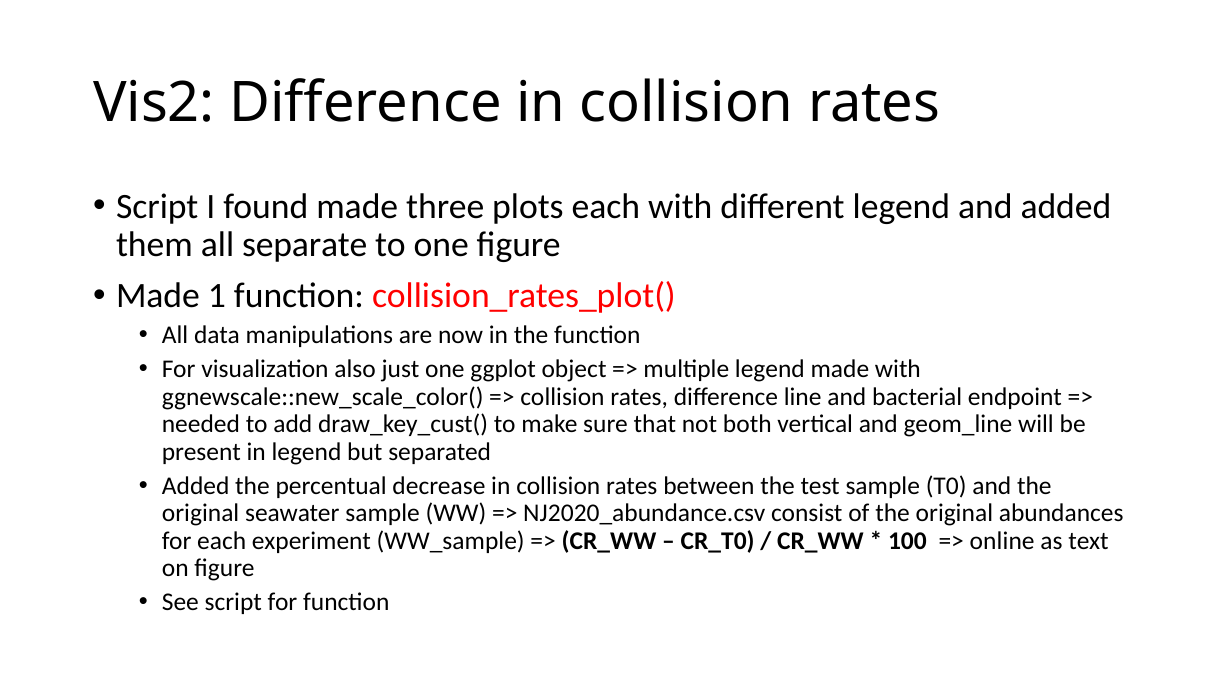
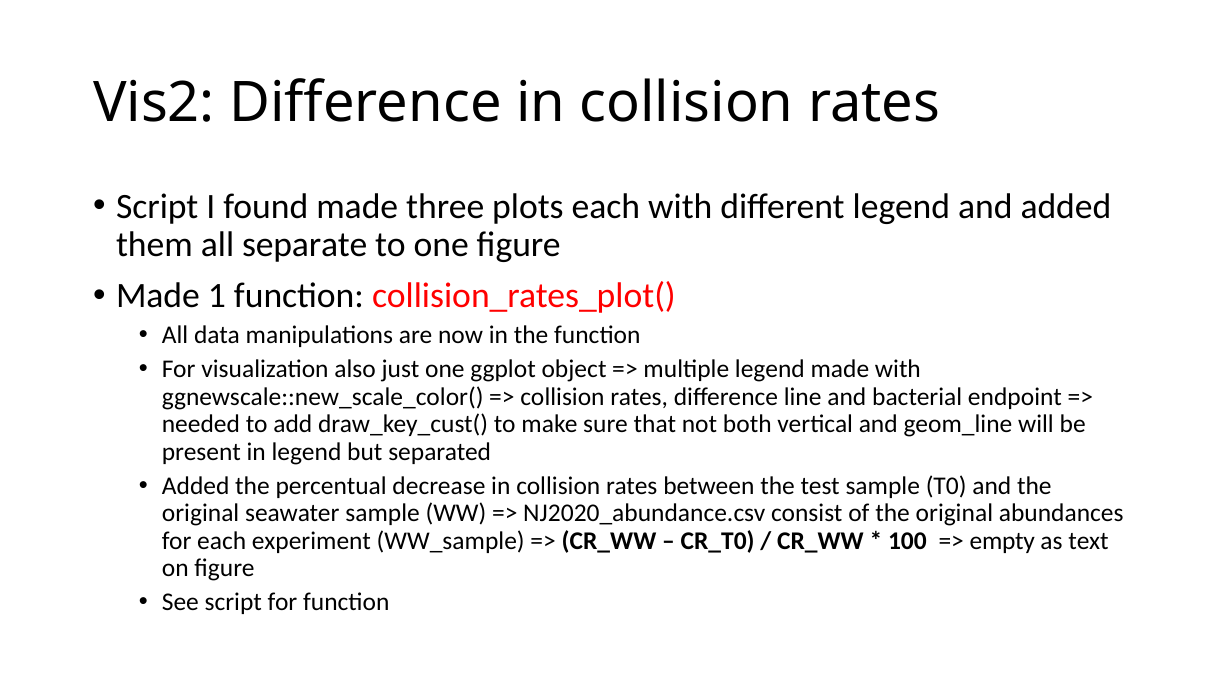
online: online -> empty (1002, 541)
